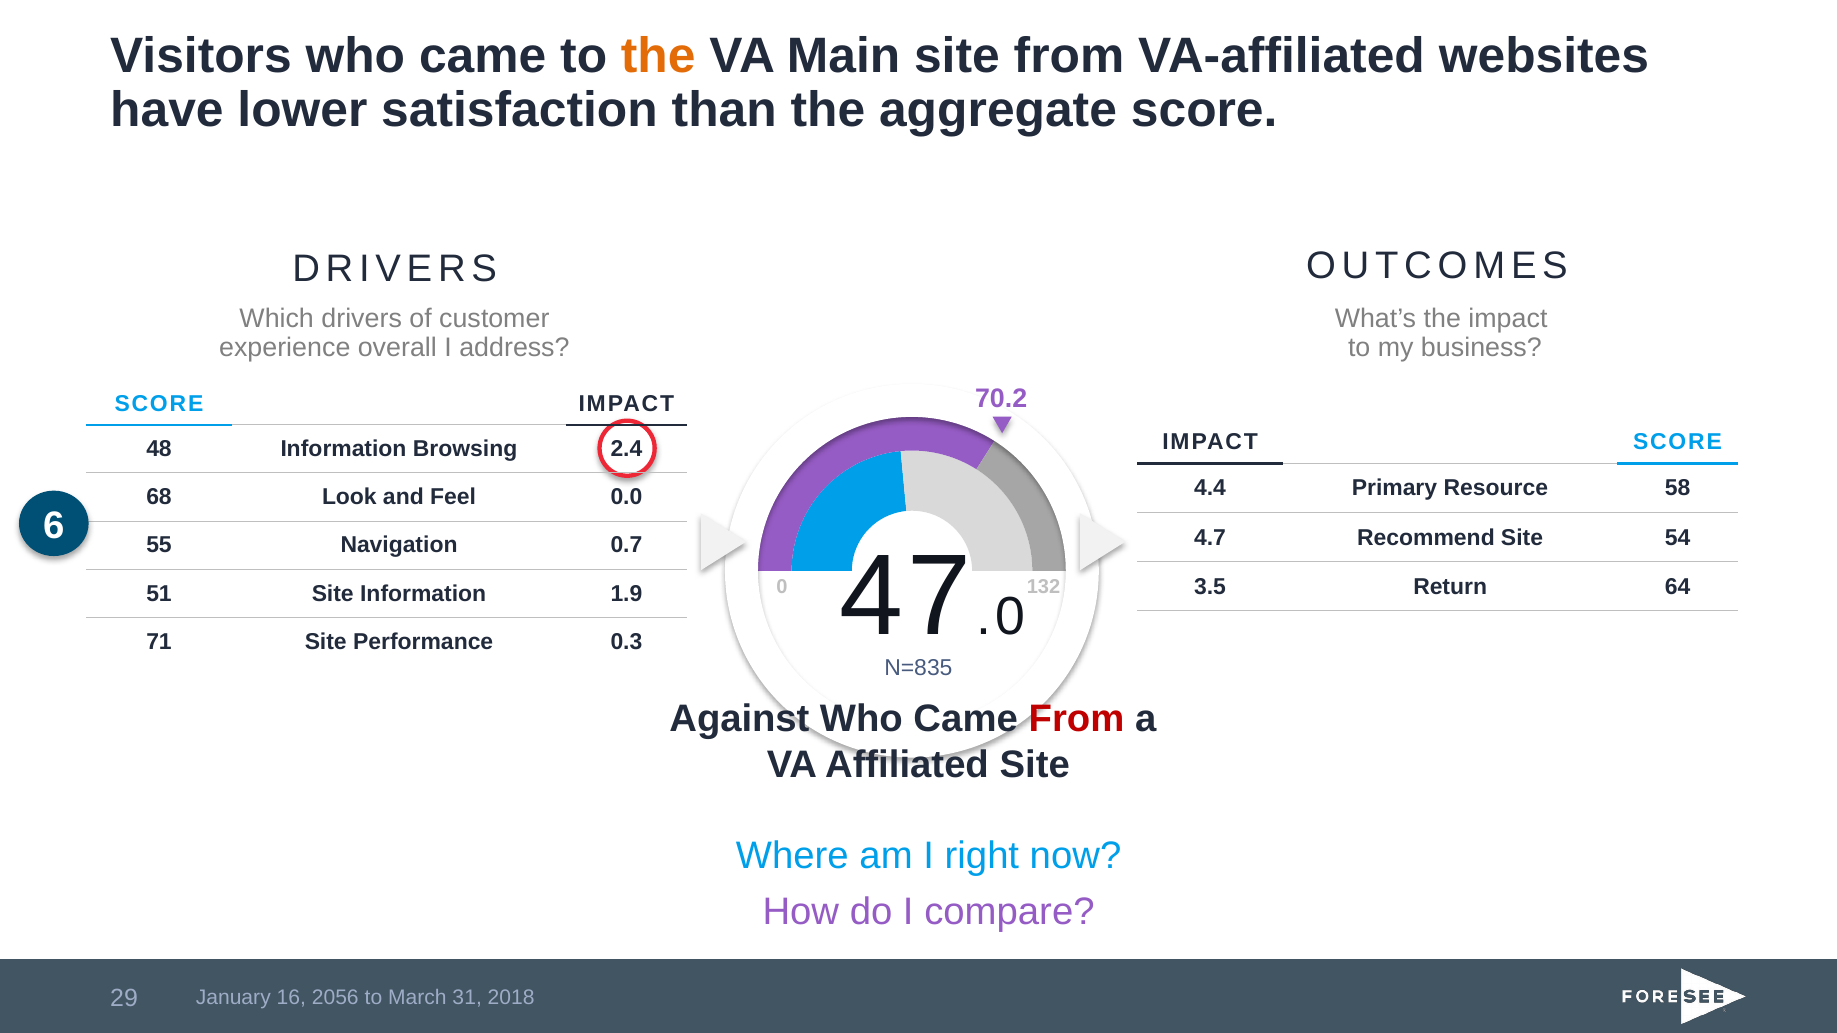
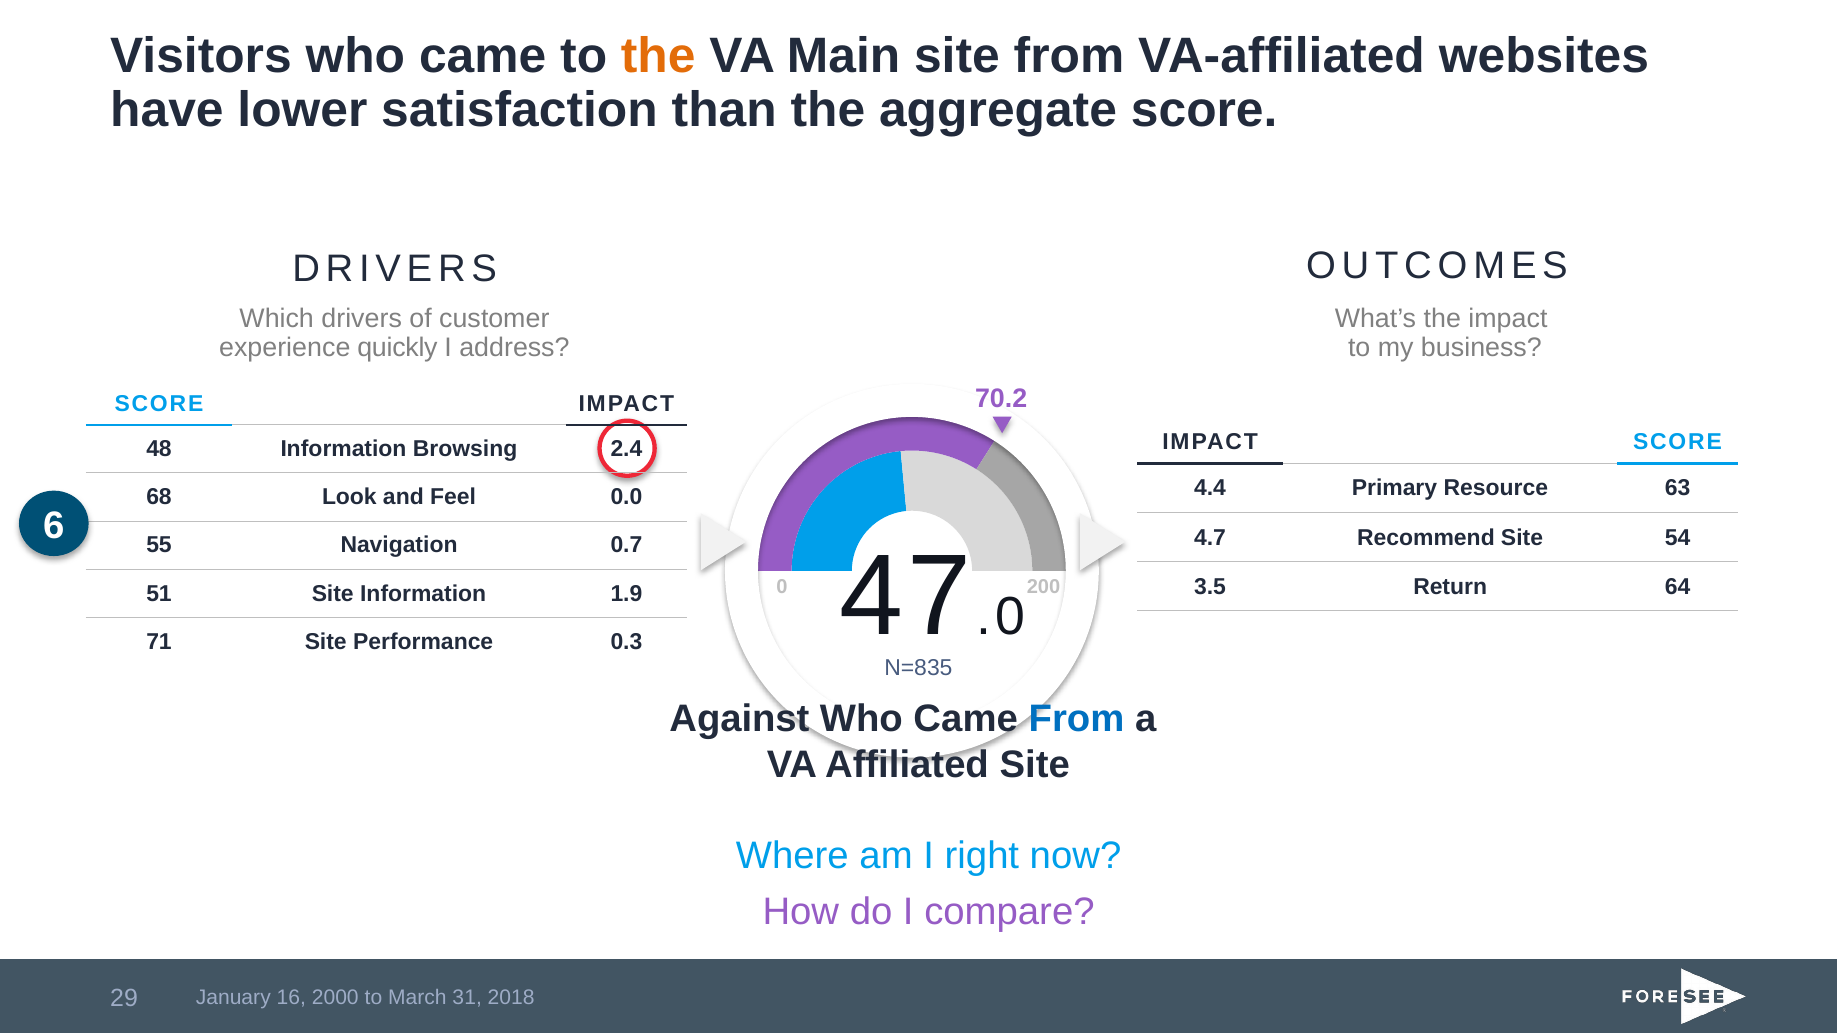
overall: overall -> quickly (397, 348)
58: 58 -> 63 (1678, 489)
132: 132 -> 200 (1044, 587)
From colour: red -> blue (1076, 719)
2056: 2056 -> 2000 (335, 998)
